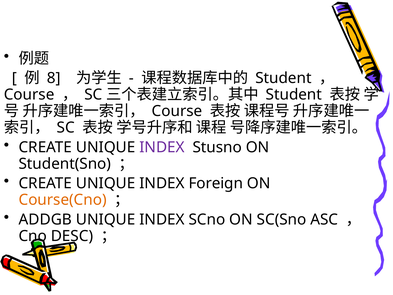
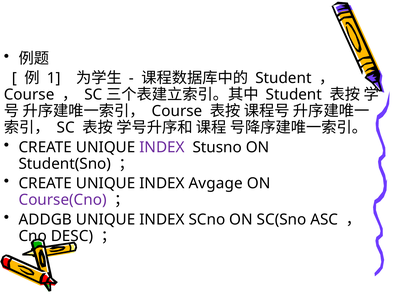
8: 8 -> 1 (54, 78)
Foreign: Foreign -> Avgage (216, 183)
Course(Cno colour: orange -> purple (63, 200)
